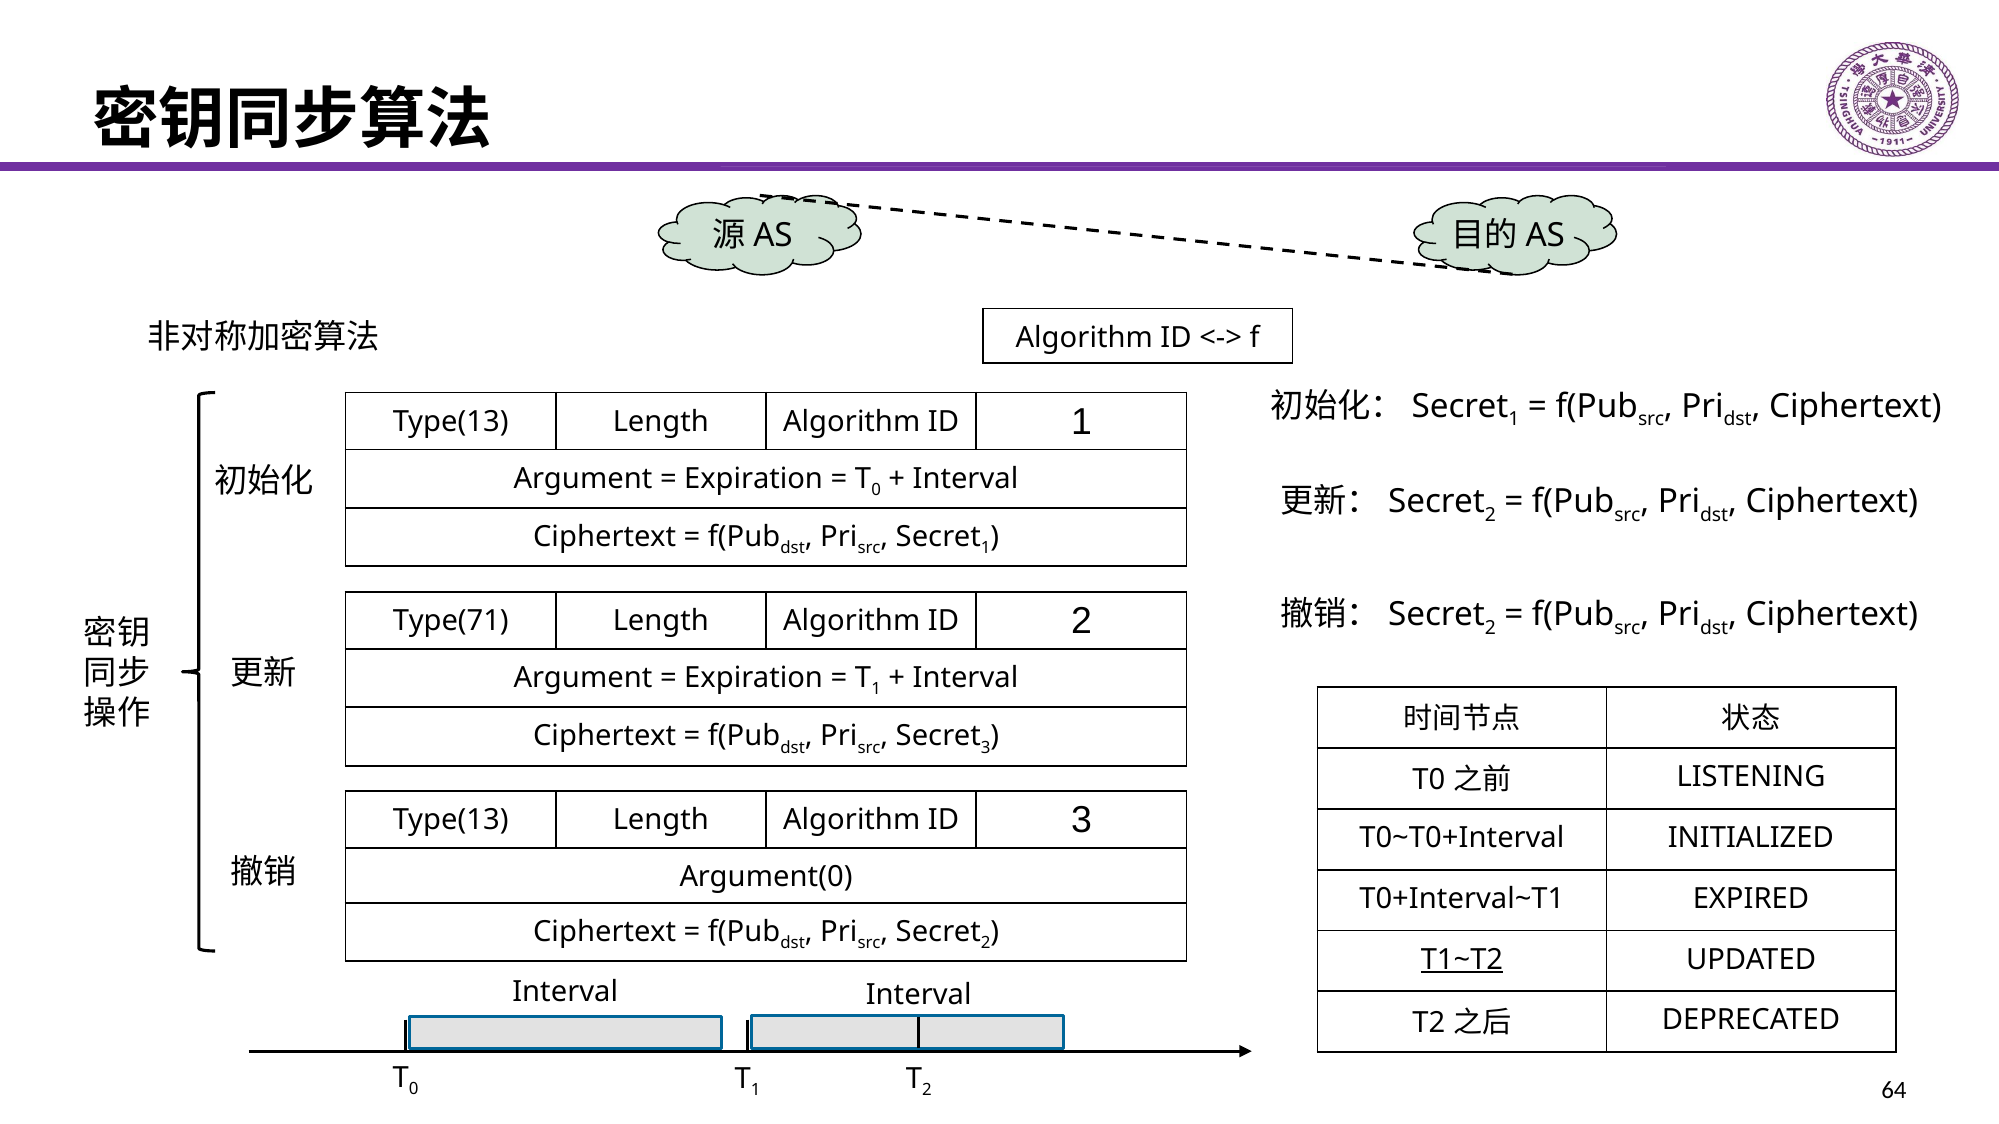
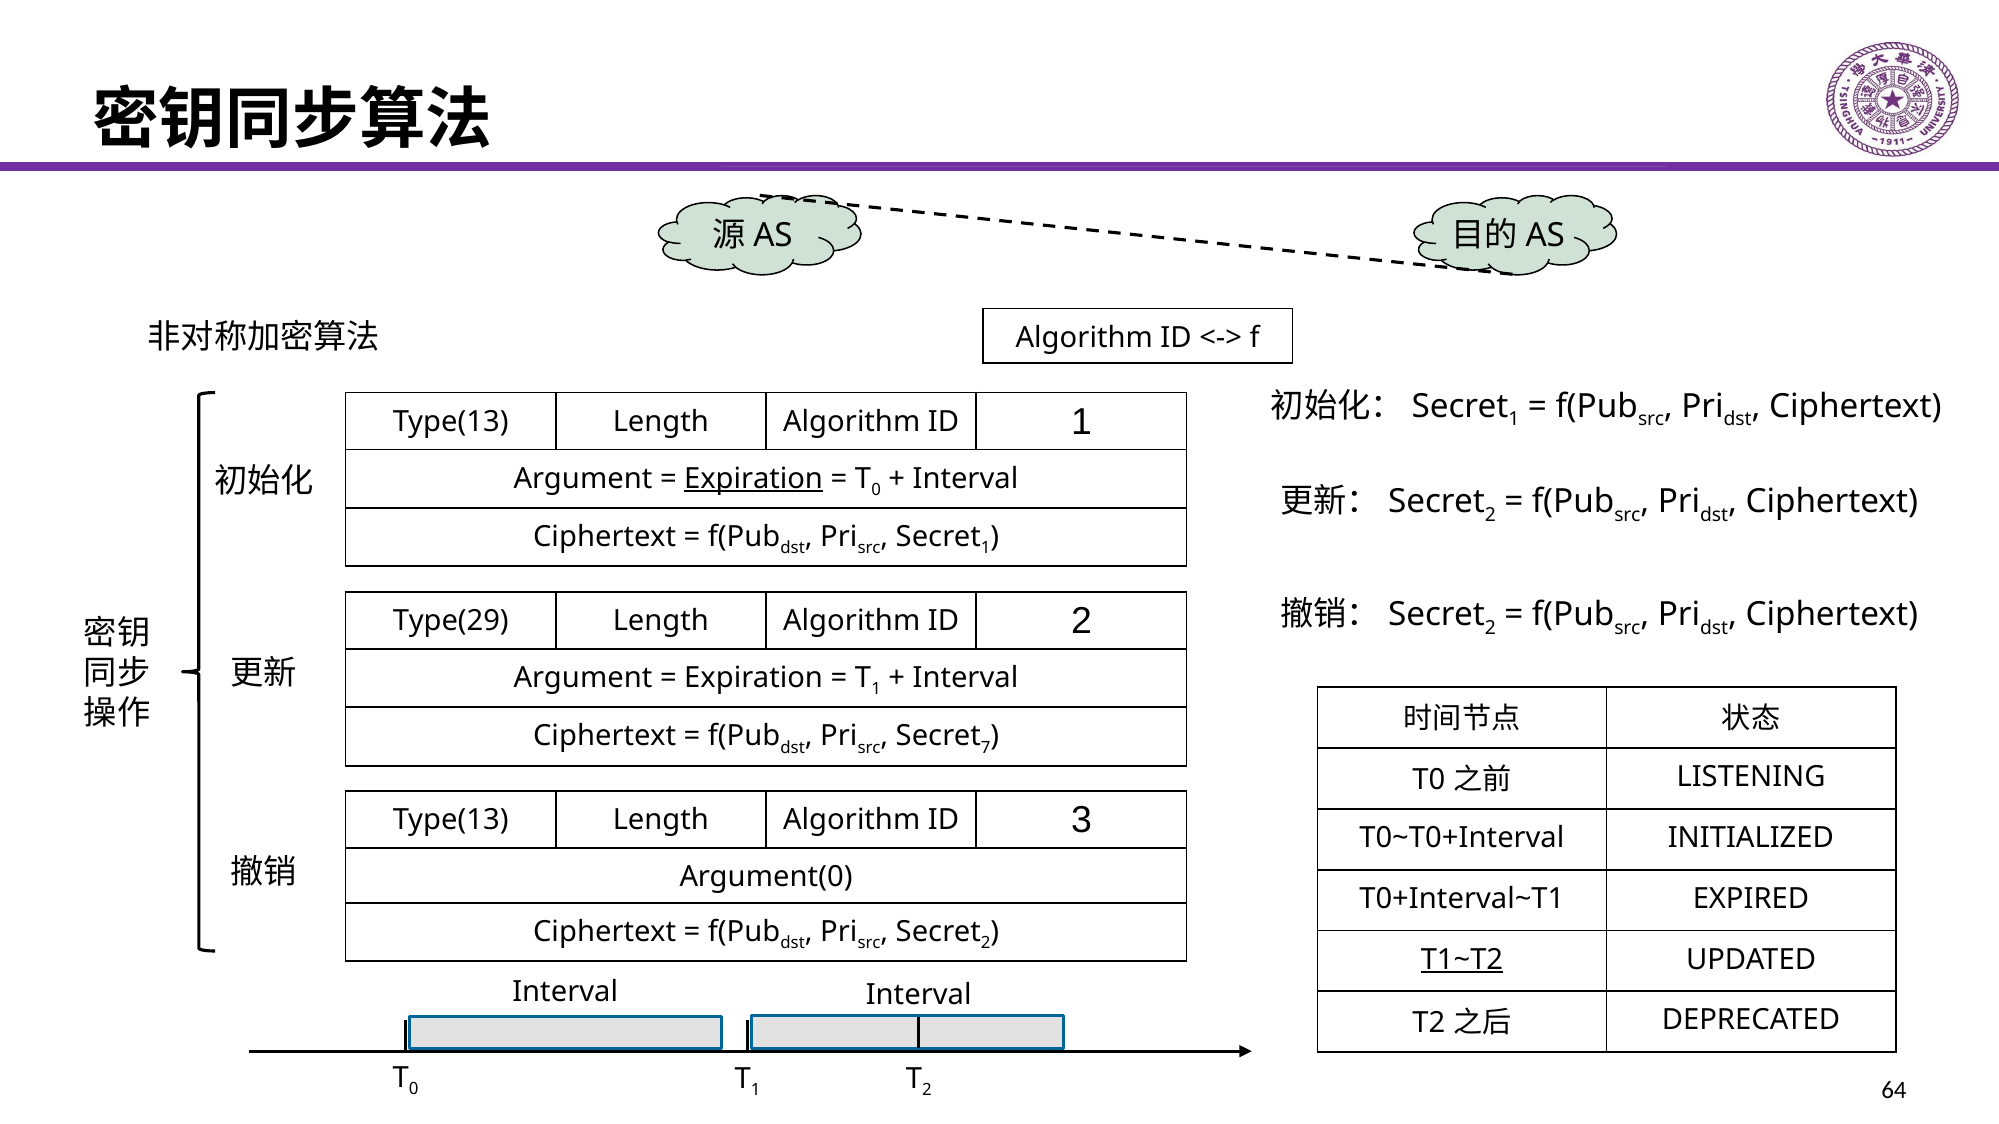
Expiration underline: none -> present (754, 479)
Type(71: Type(71 -> Type(29 (451, 621)
3: 3 -> 7 (986, 748)
